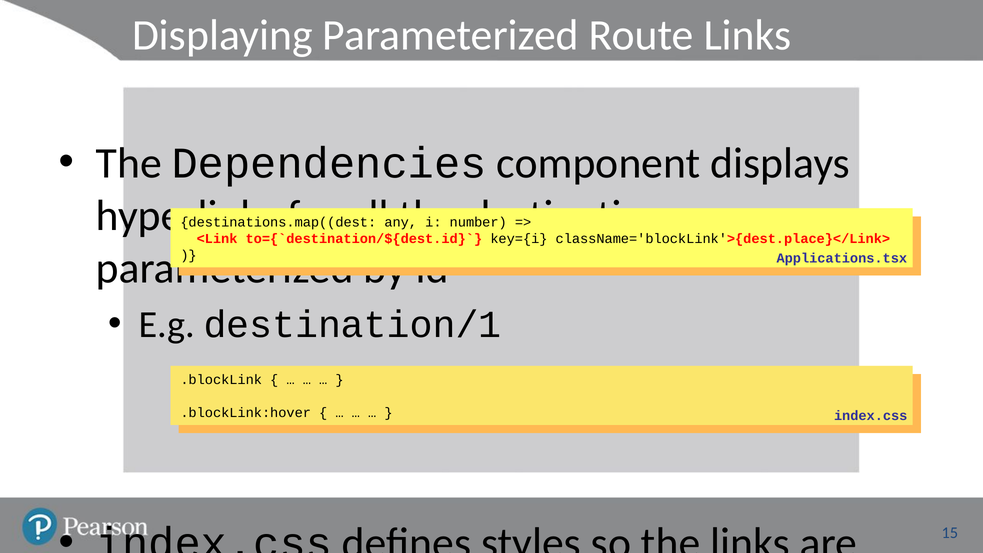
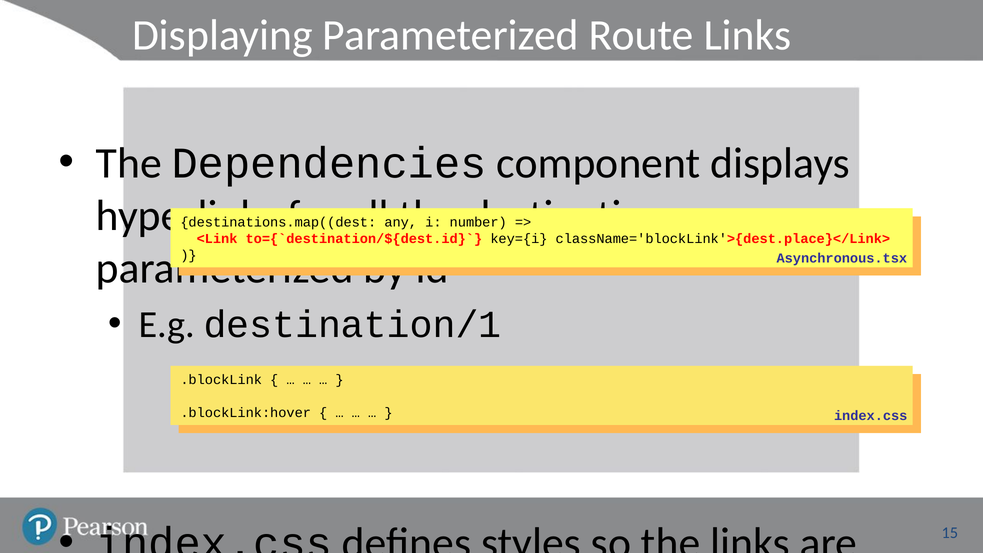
Applications.tsx: Applications.tsx -> Asynchronous.tsx (842, 258)
